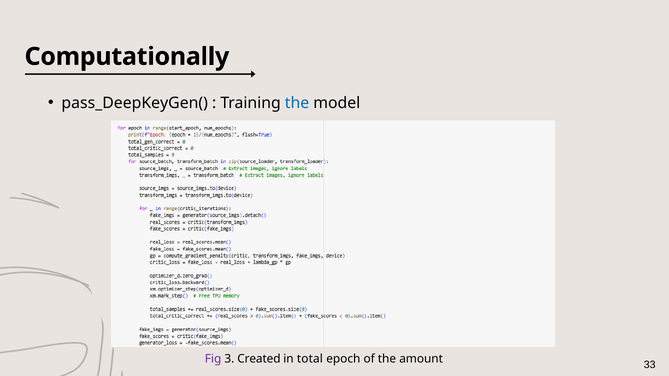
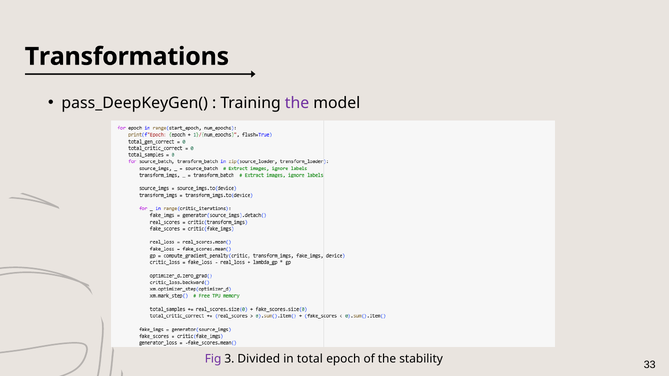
Computationally: Computationally -> Transformations (127, 57)
the colour: blue -> purple (297, 103)
Created: Created -> Divided (259, 359)
amount: amount -> stability (421, 359)
